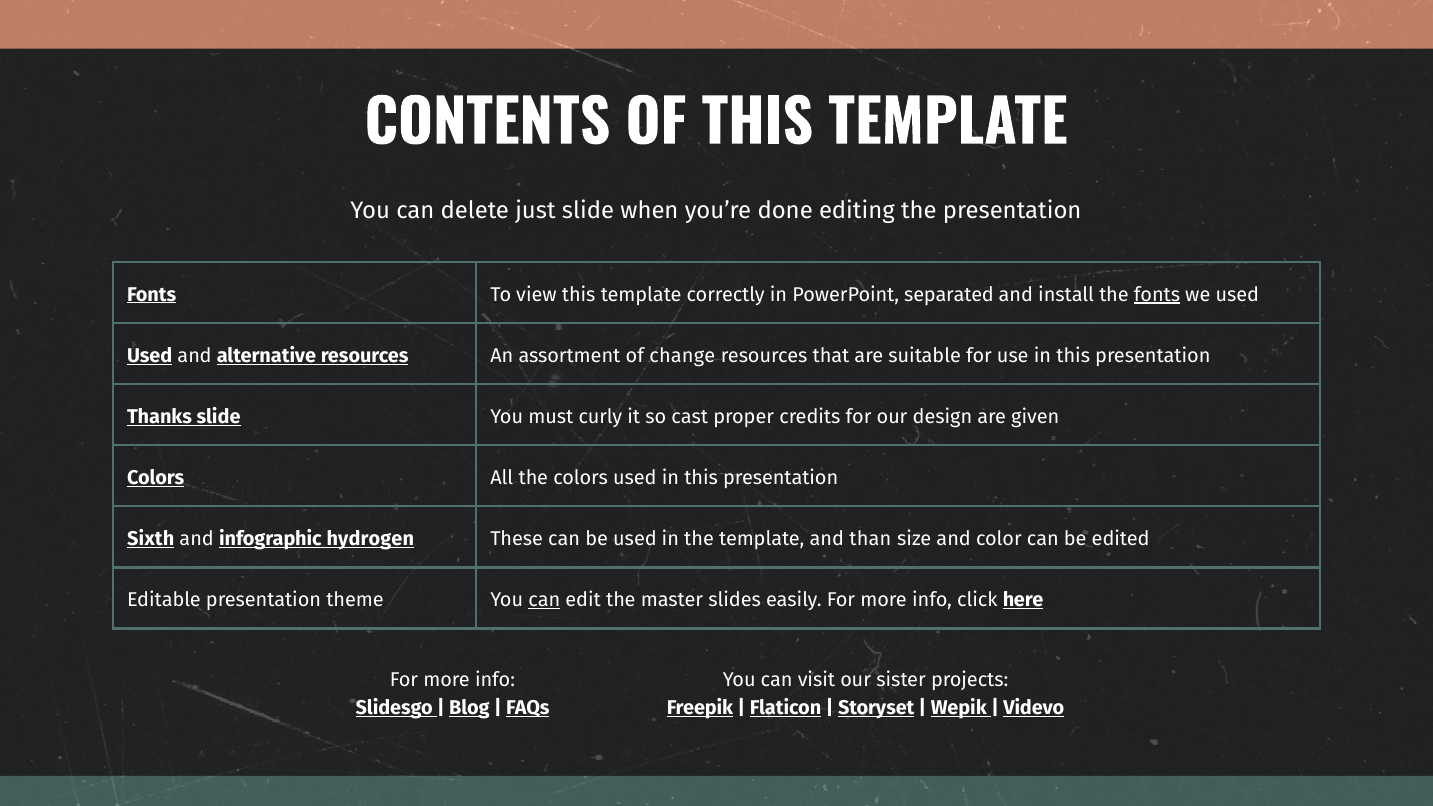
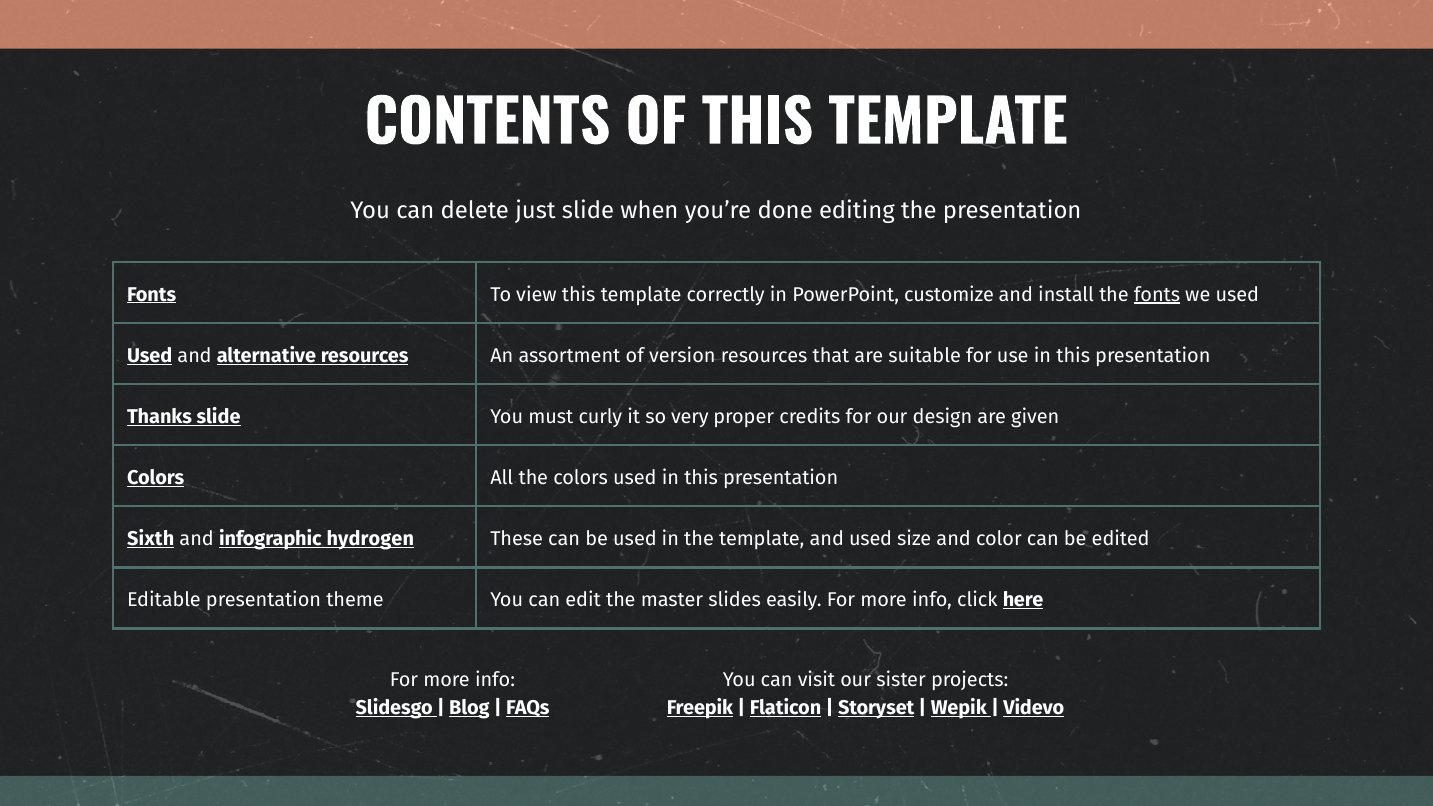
separated: separated -> customize (949, 294)
change: change -> version (682, 356)
cast: cast -> very (690, 417)
and than: than -> used (871, 539)
can underline: present -> none (544, 600)
